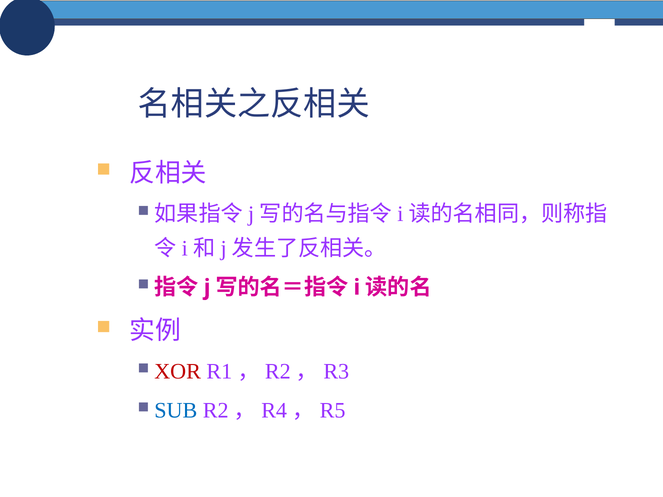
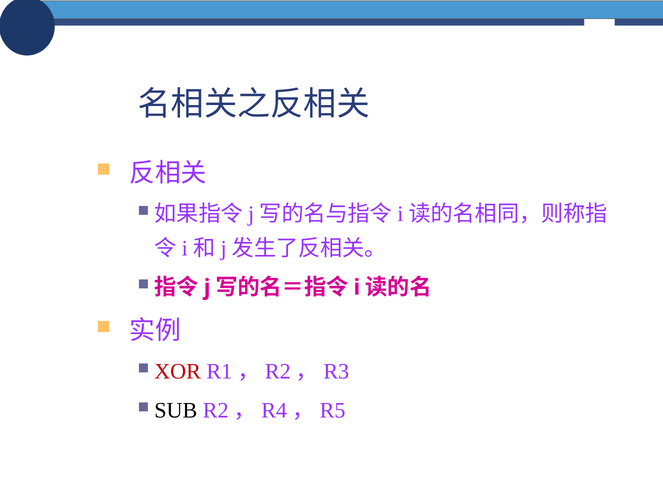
SUB colour: blue -> black (176, 411)
